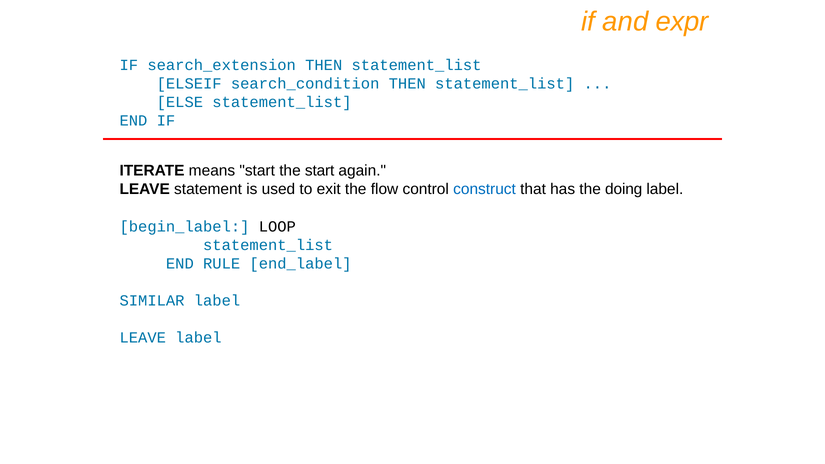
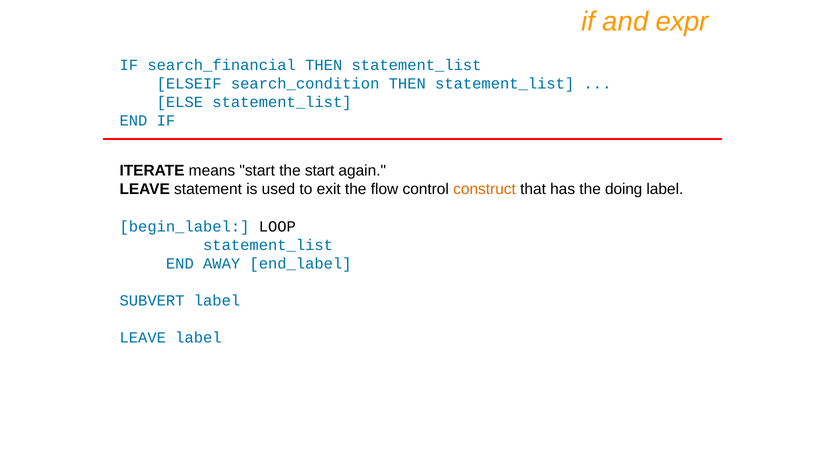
search_extension: search_extension -> search_financial (222, 65)
construct colour: blue -> orange (485, 189)
RULE: RULE -> AWAY (222, 264)
SIMILAR: SIMILAR -> SUBVERT (152, 301)
